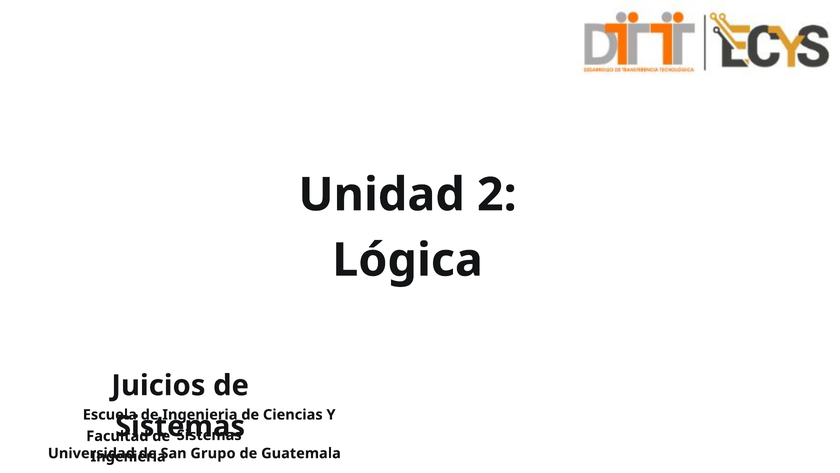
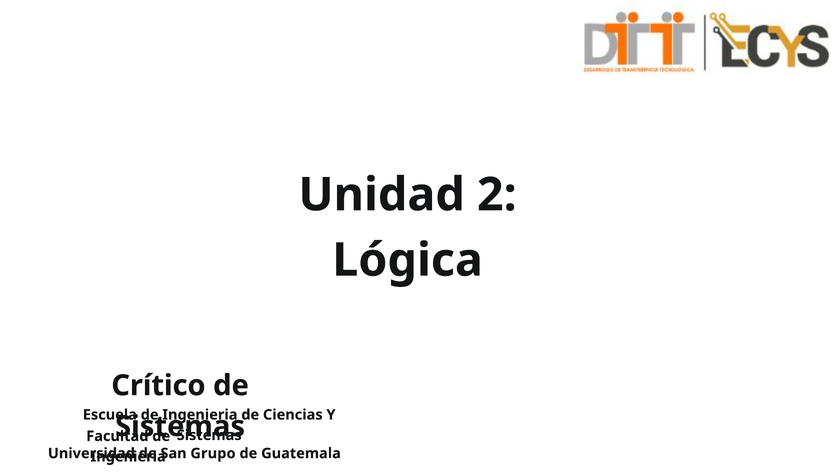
Juicios: Juicios -> Crítico (158, 385)
